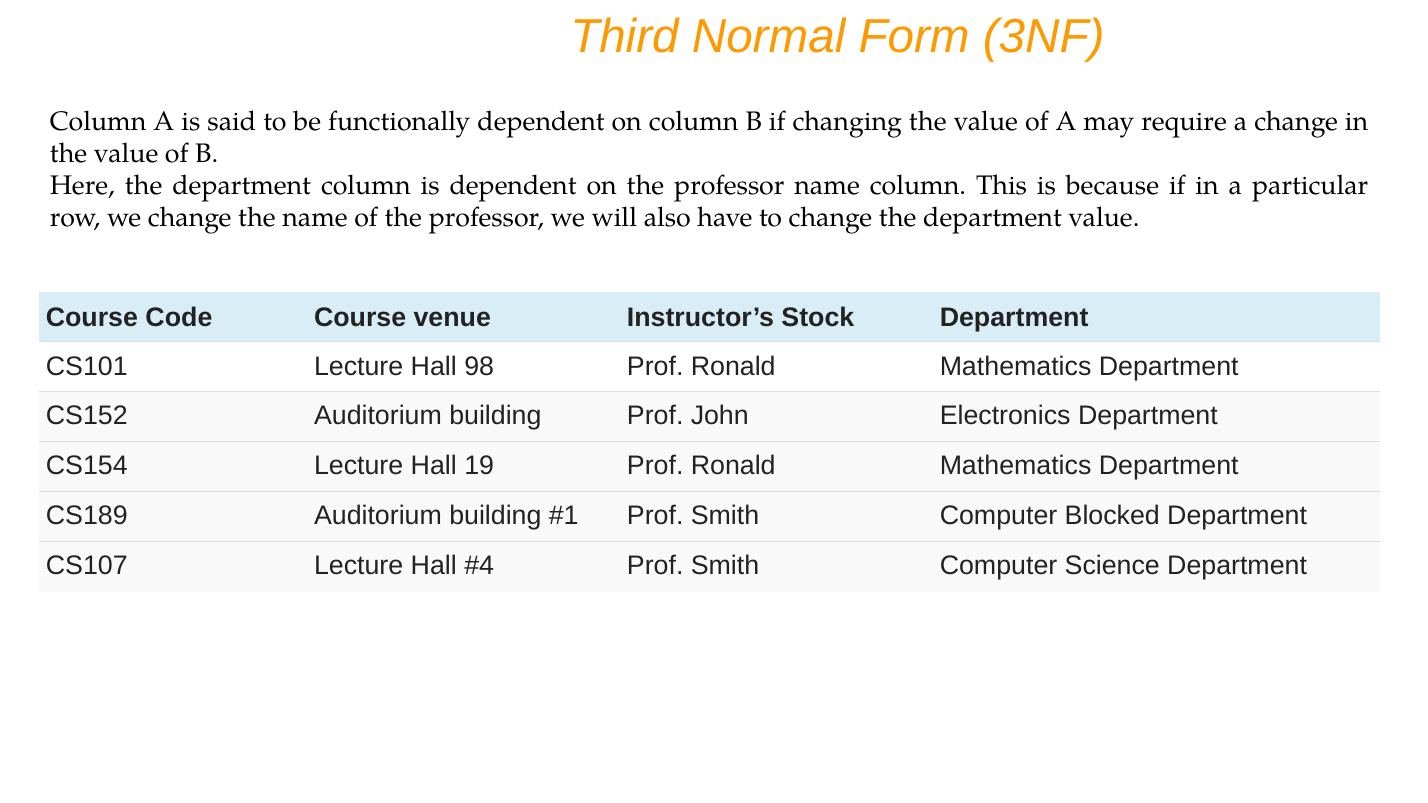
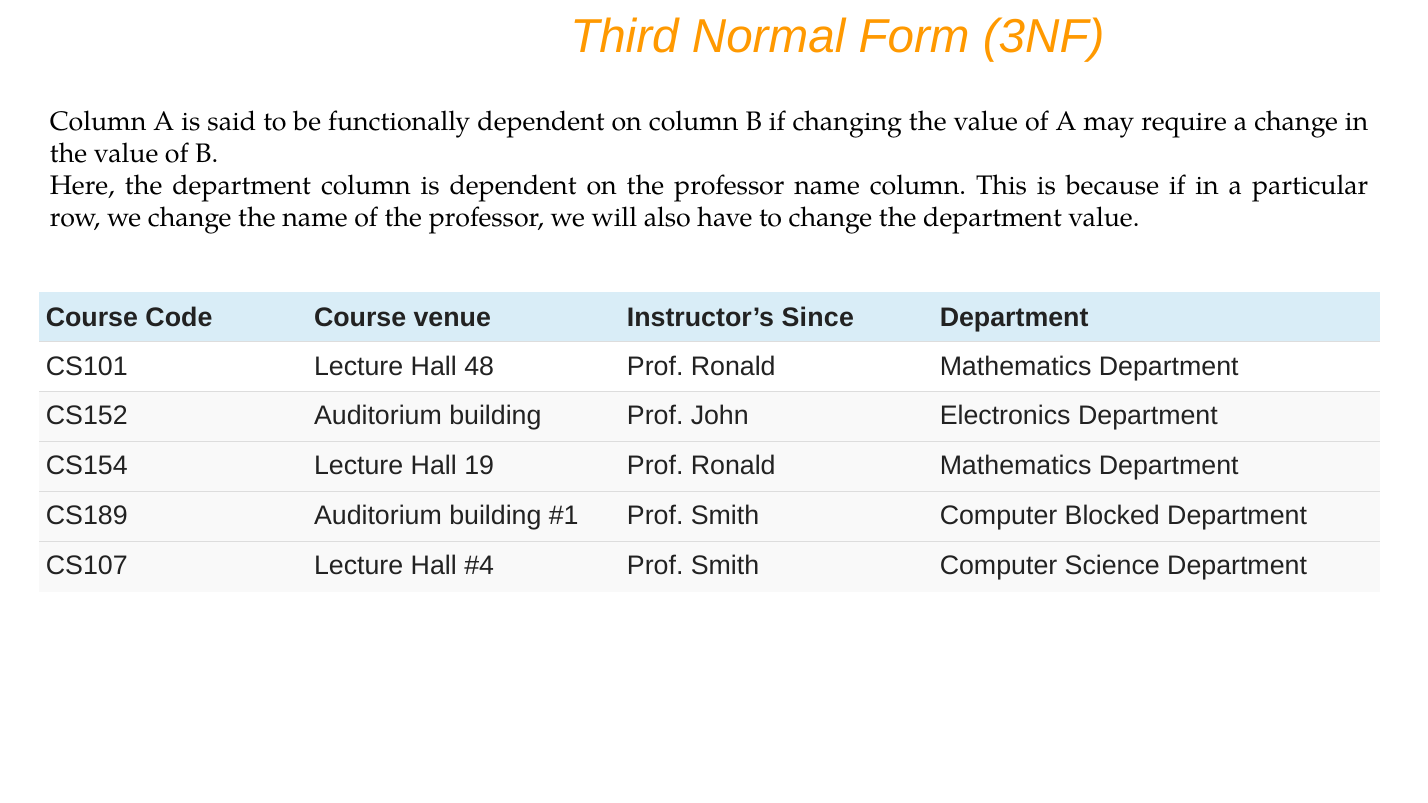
Stock: Stock -> Since (818, 317)
98: 98 -> 48 (479, 366)
